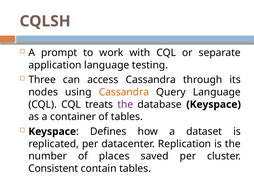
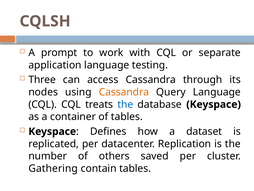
the colour: purple -> blue (125, 104)
places: places -> others (114, 156)
Consistent: Consistent -> Gathering (53, 168)
